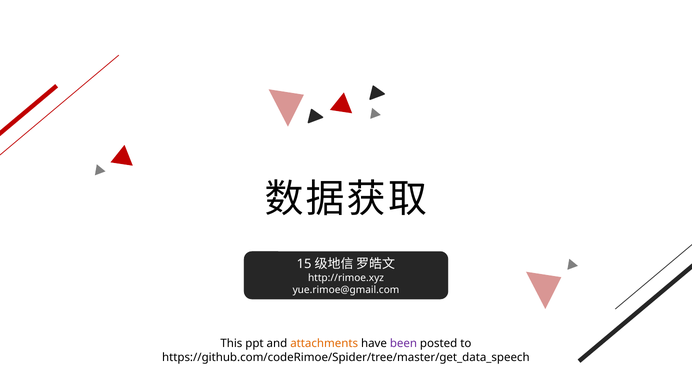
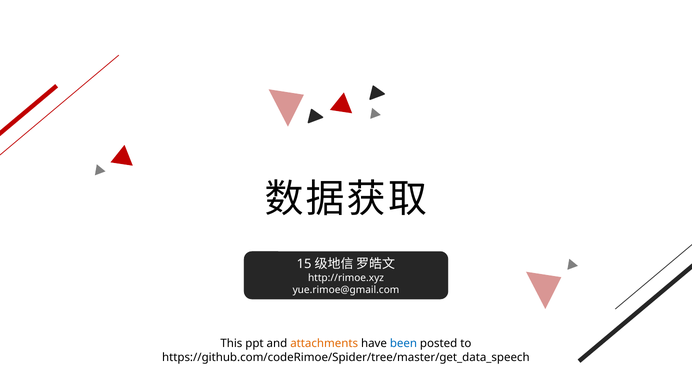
been colour: purple -> blue (404, 344)
